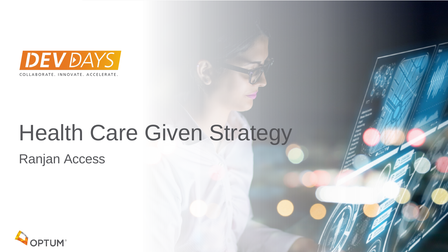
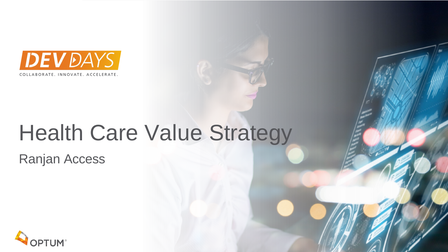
Given: Given -> Value (174, 133)
